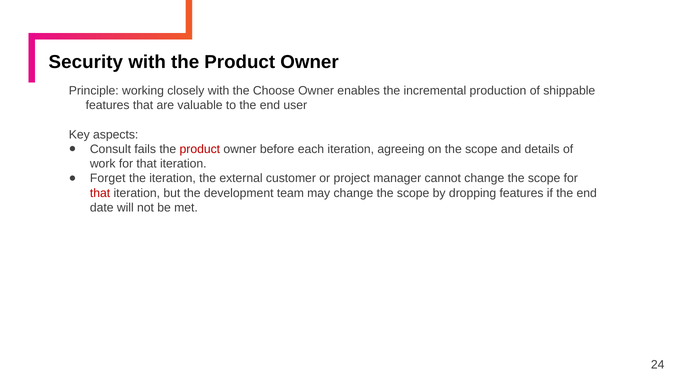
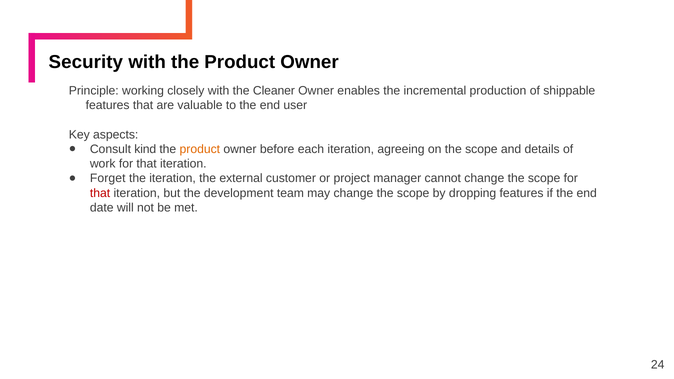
Choose: Choose -> Cleaner (274, 91)
fails: fails -> kind (145, 149)
product colour: red -> orange (200, 149)
